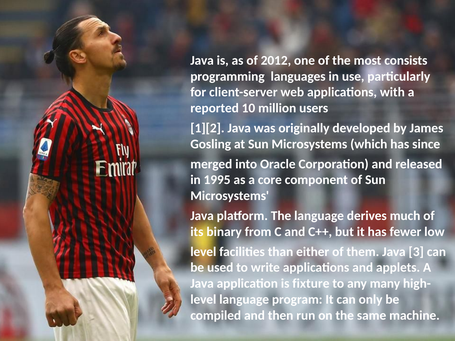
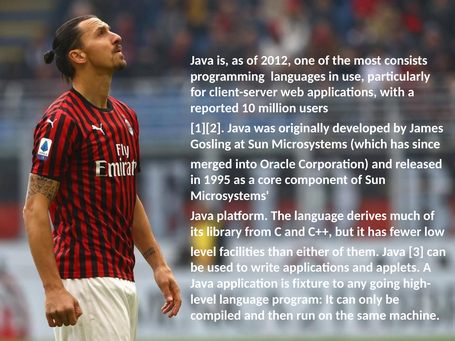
binary: binary -> library (224, 232)
many: many -> going (385, 284)
